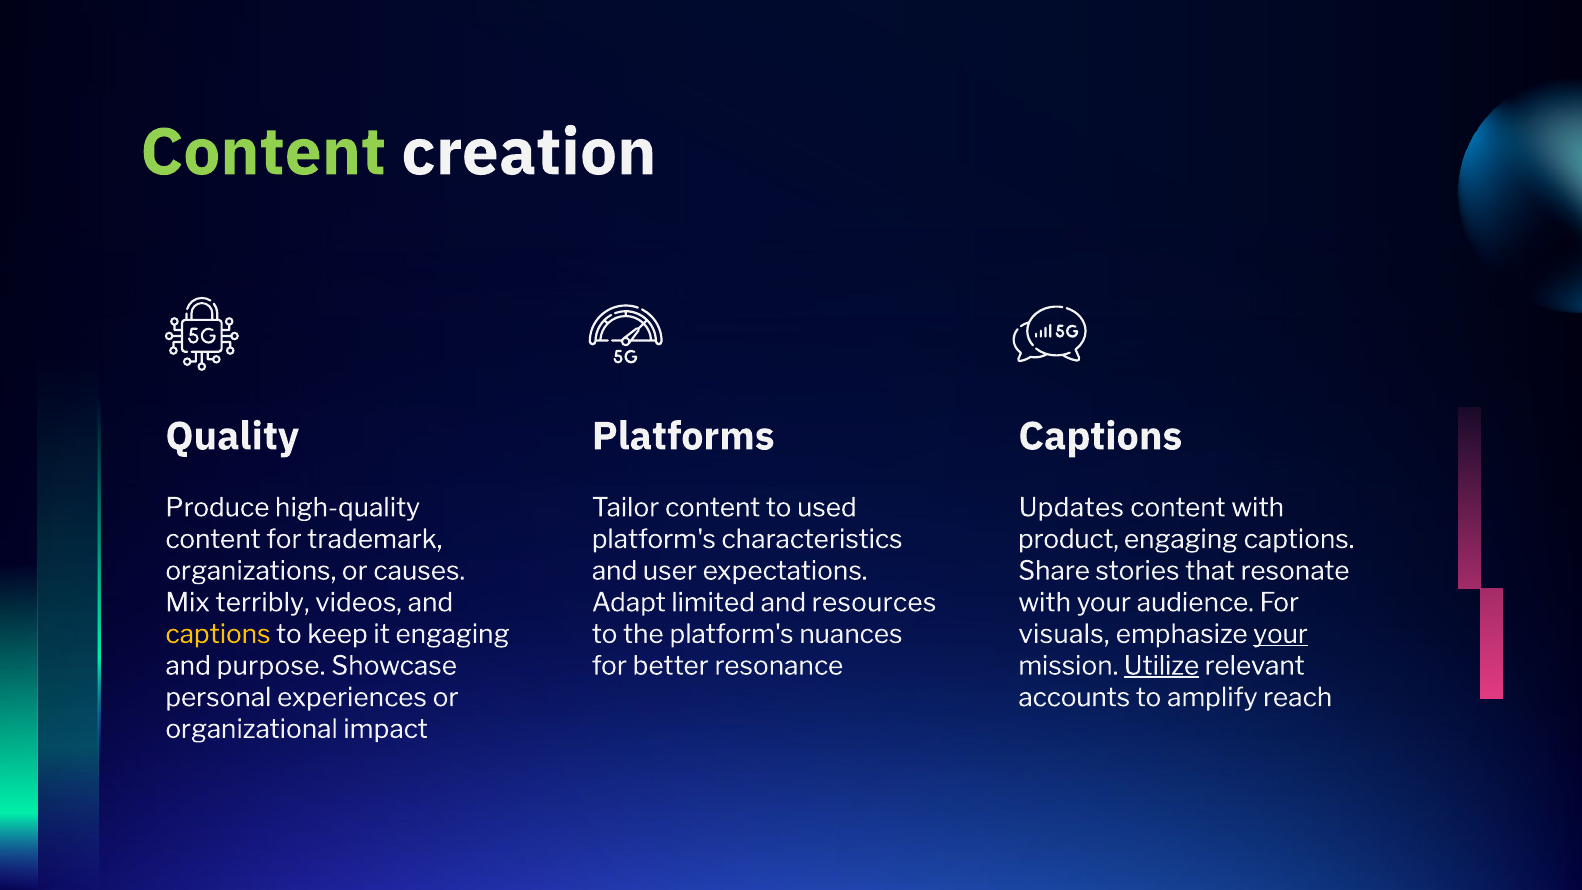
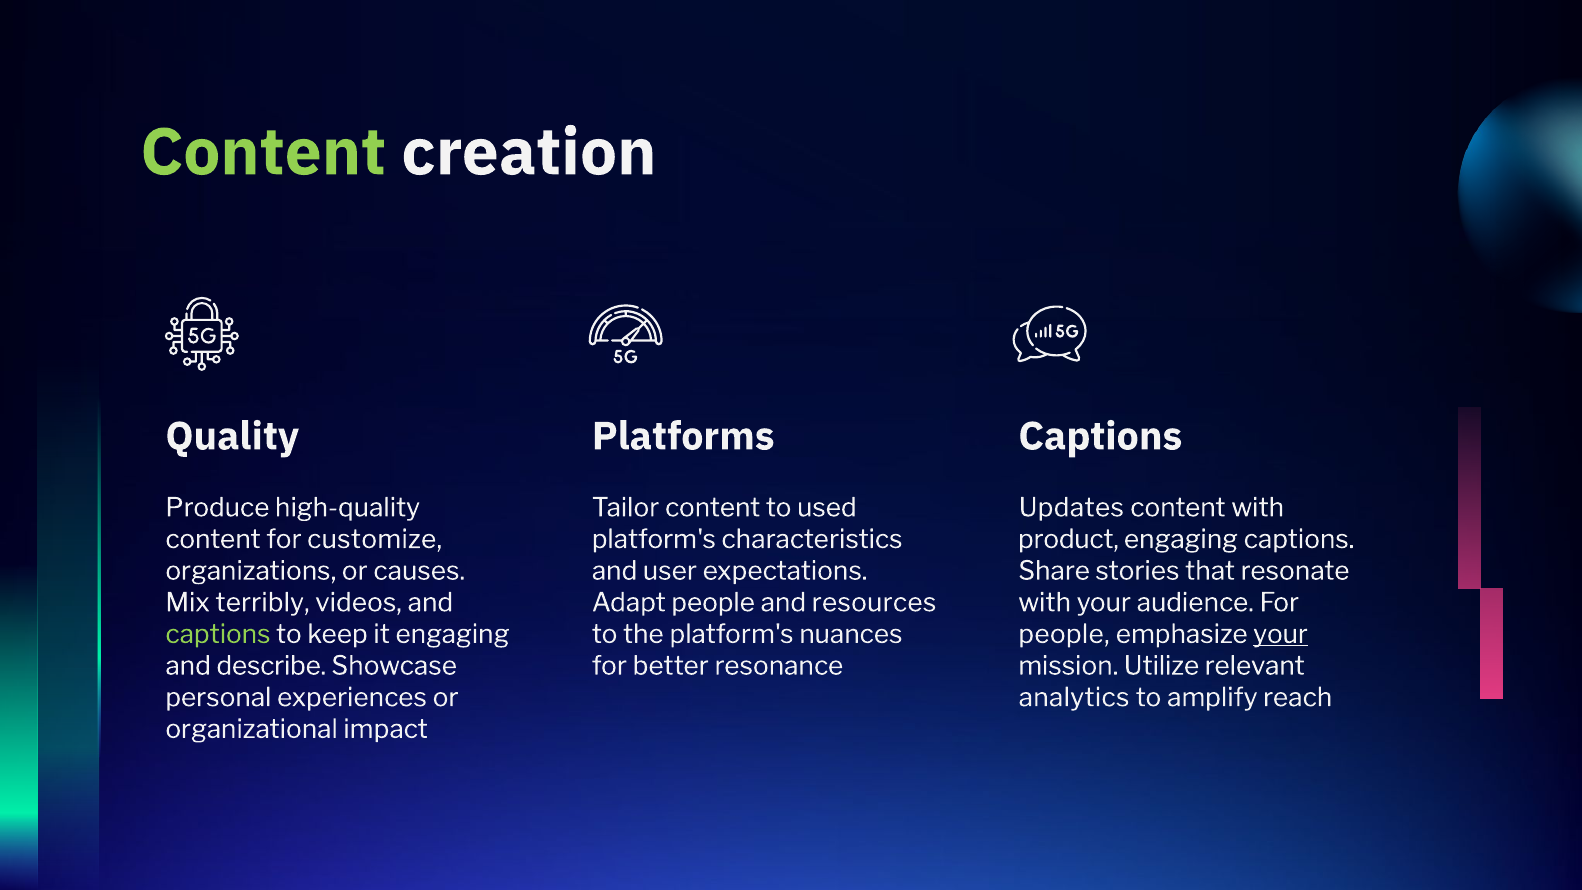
trademark: trademark -> customize (375, 539)
Adapt limited: limited -> people (713, 603)
captions colour: yellow -> light green (218, 634)
visuals: visuals -> people (1064, 634)
purpose: purpose -> describe (271, 666)
Utilize underline: present -> none (1162, 666)
accounts: accounts -> analytics (1074, 697)
